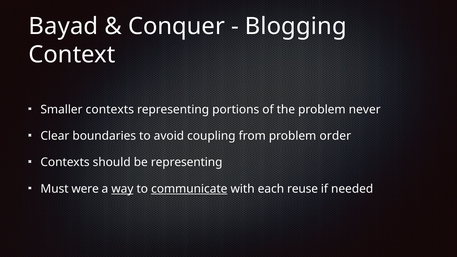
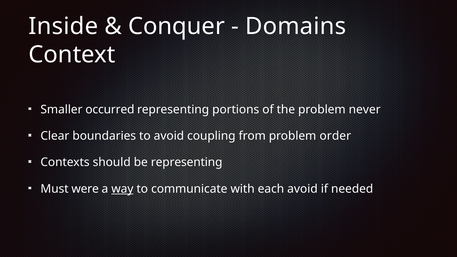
Bayad: Bayad -> Inside (63, 26)
Blogging: Blogging -> Domains (296, 26)
Smaller contexts: contexts -> occurred (110, 110)
communicate underline: present -> none (189, 189)
each reuse: reuse -> avoid (302, 189)
